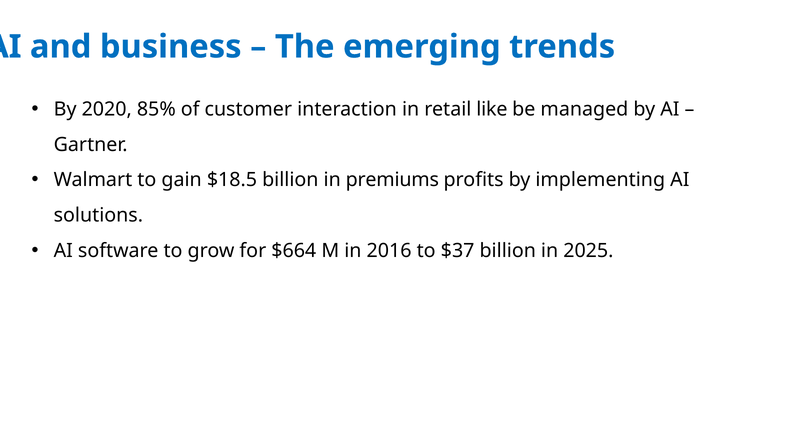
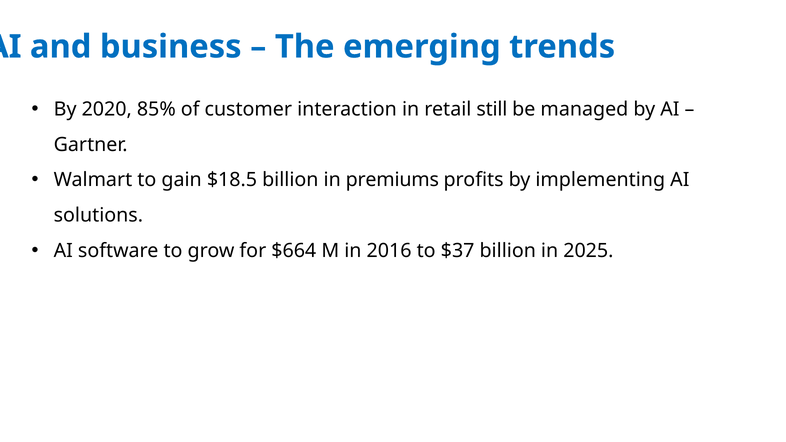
like: like -> still (492, 109)
